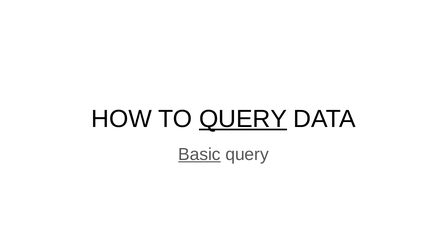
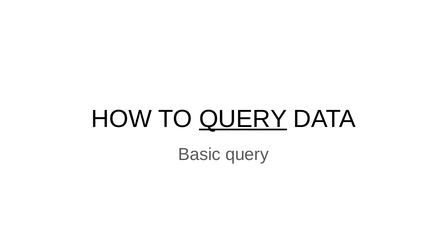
Basic underline: present -> none (199, 155)
